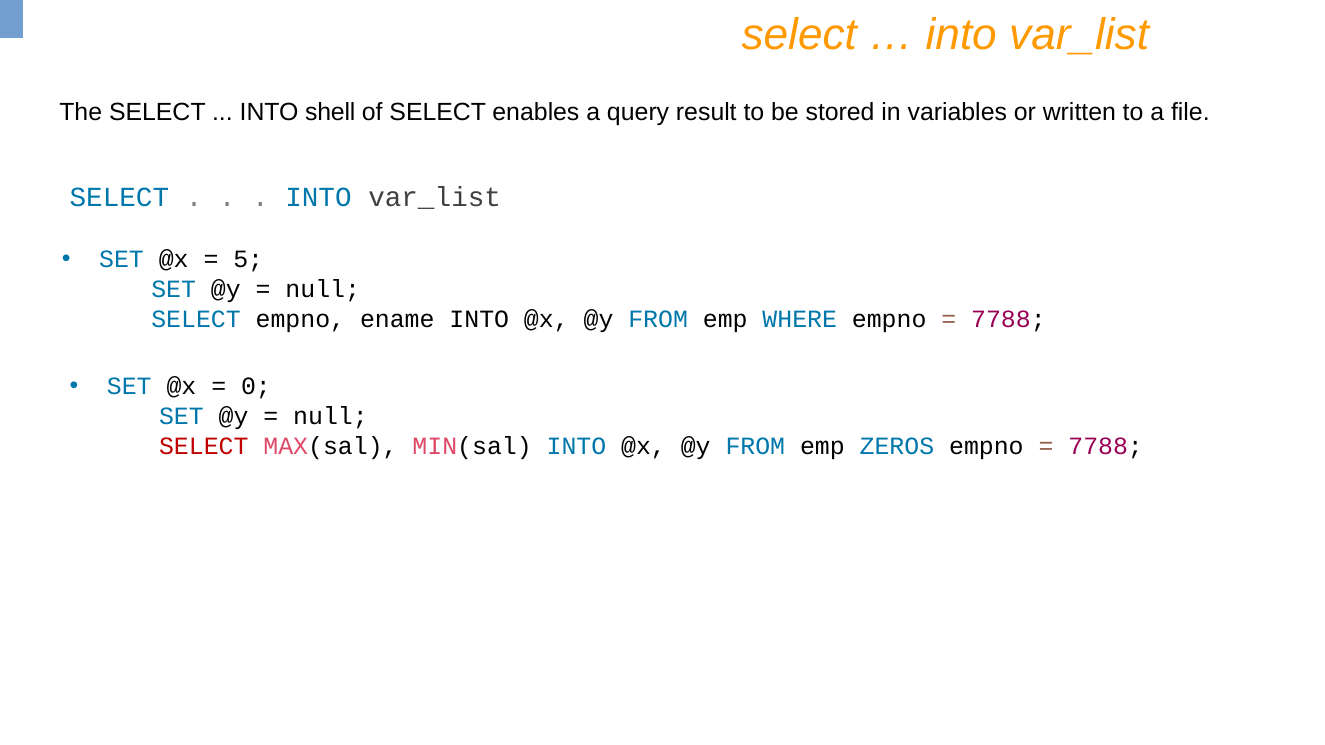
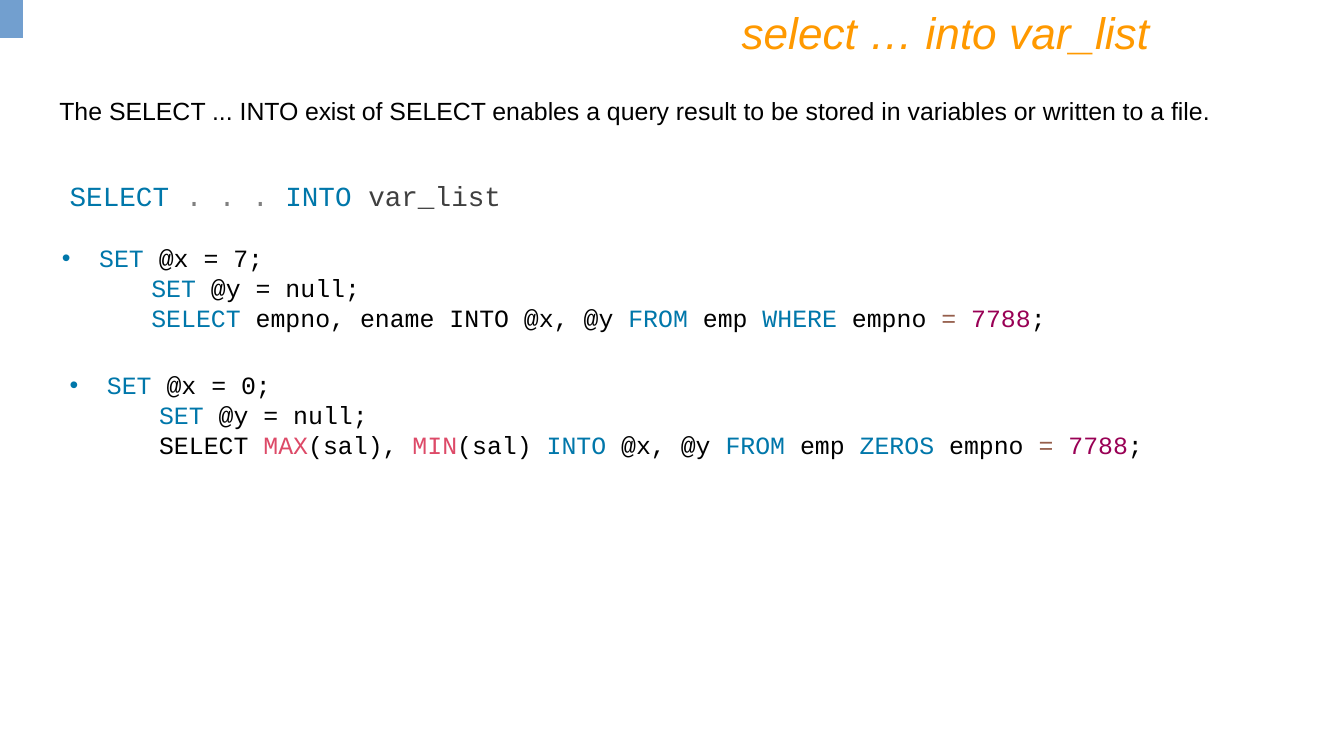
shell: shell -> exist (330, 113)
5: 5 -> 7 (248, 259)
SELECT colour: red -> black (204, 446)
